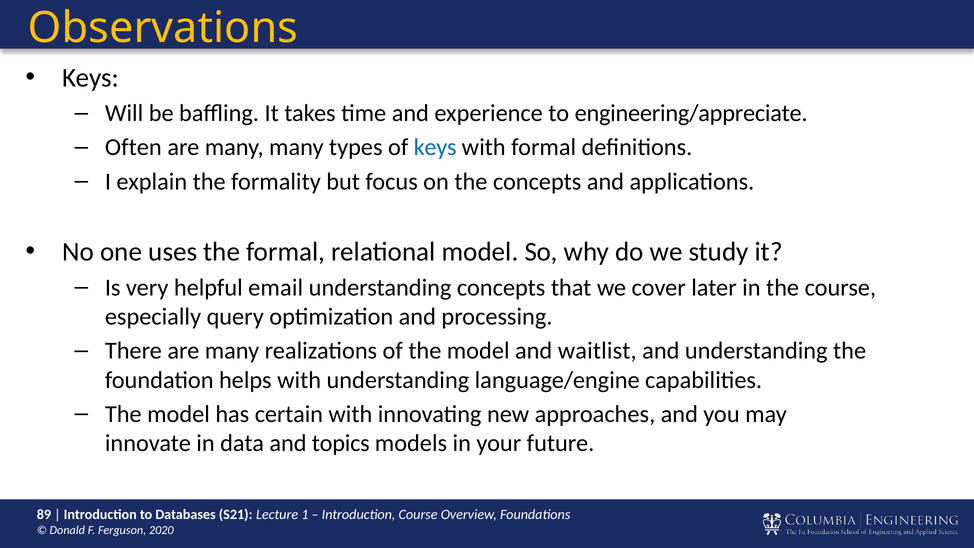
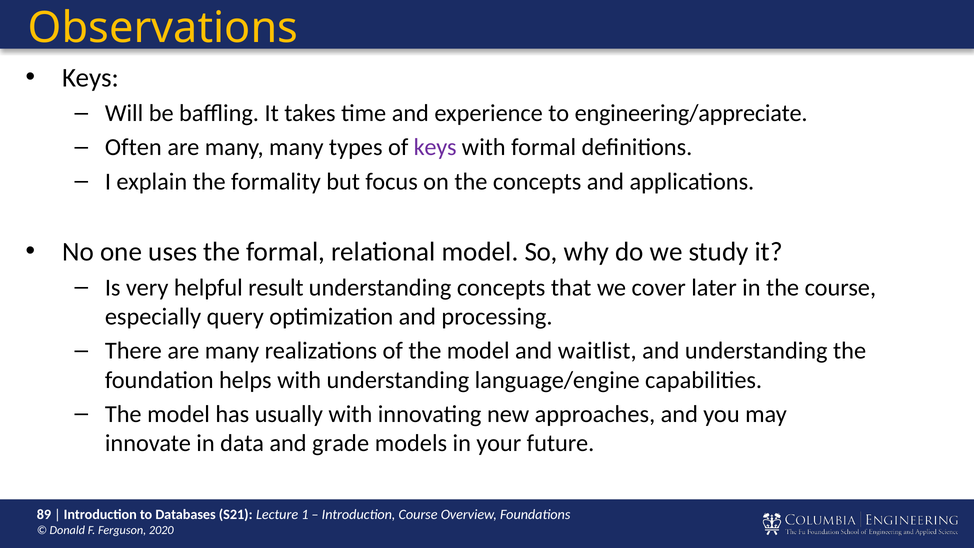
keys colour: blue -> purple (435, 147)
email: email -> result (276, 288)
certain: certain -> usually (289, 414)
topics: topics -> grade (341, 443)
